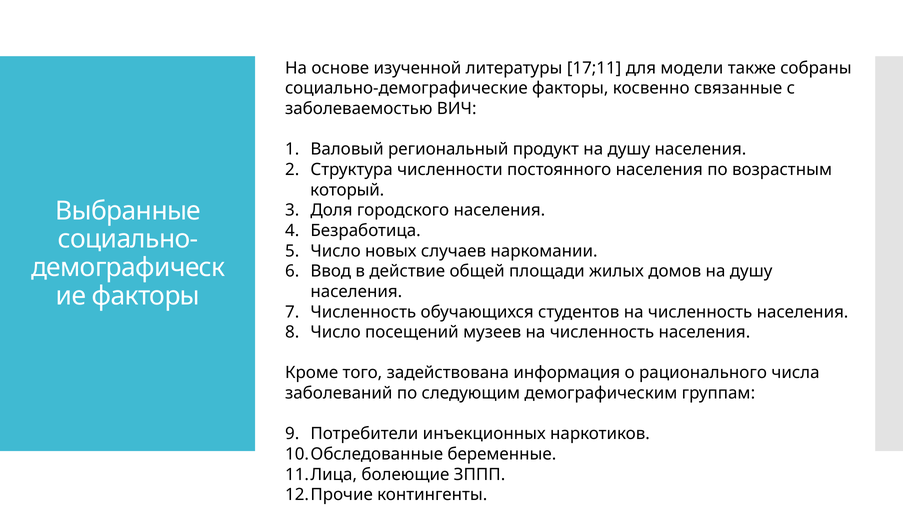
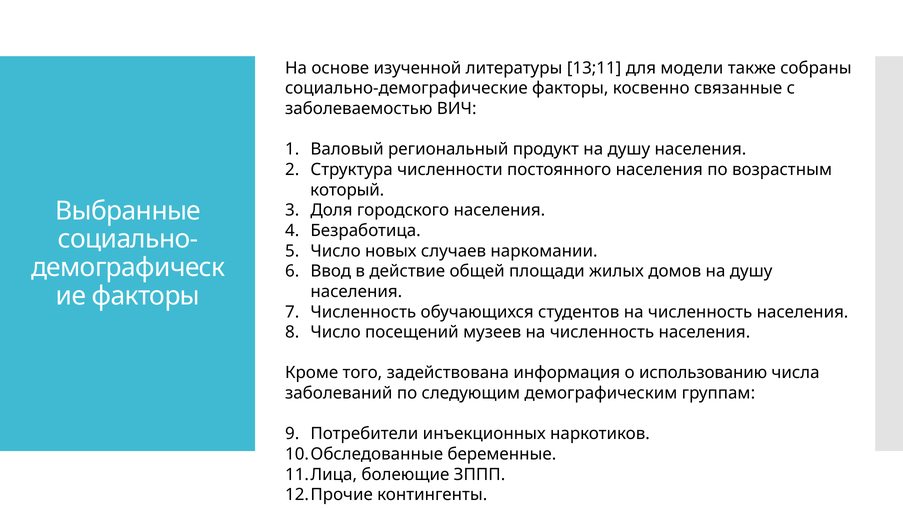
17;11: 17;11 -> 13;11 (594, 68)
рационального: рационального -> использованию (703, 373)
